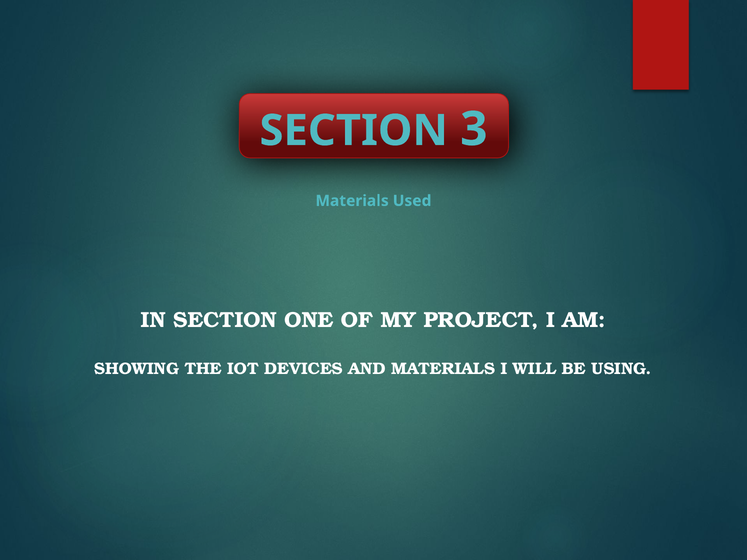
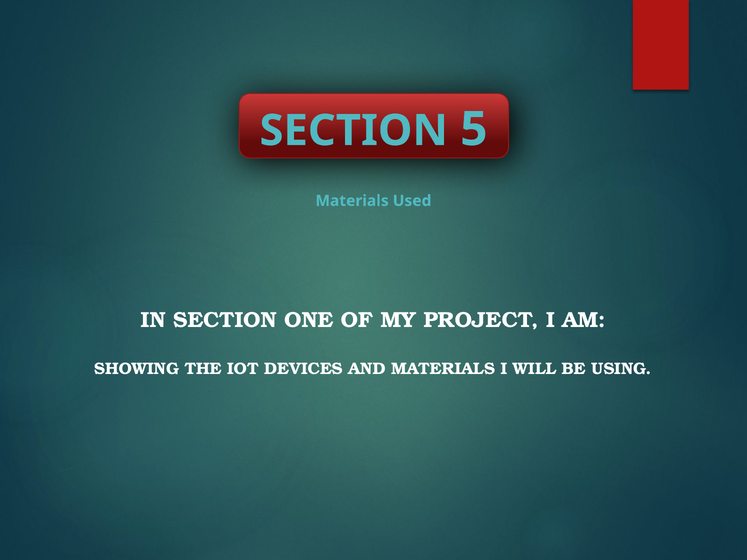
3: 3 -> 5 (474, 129)
